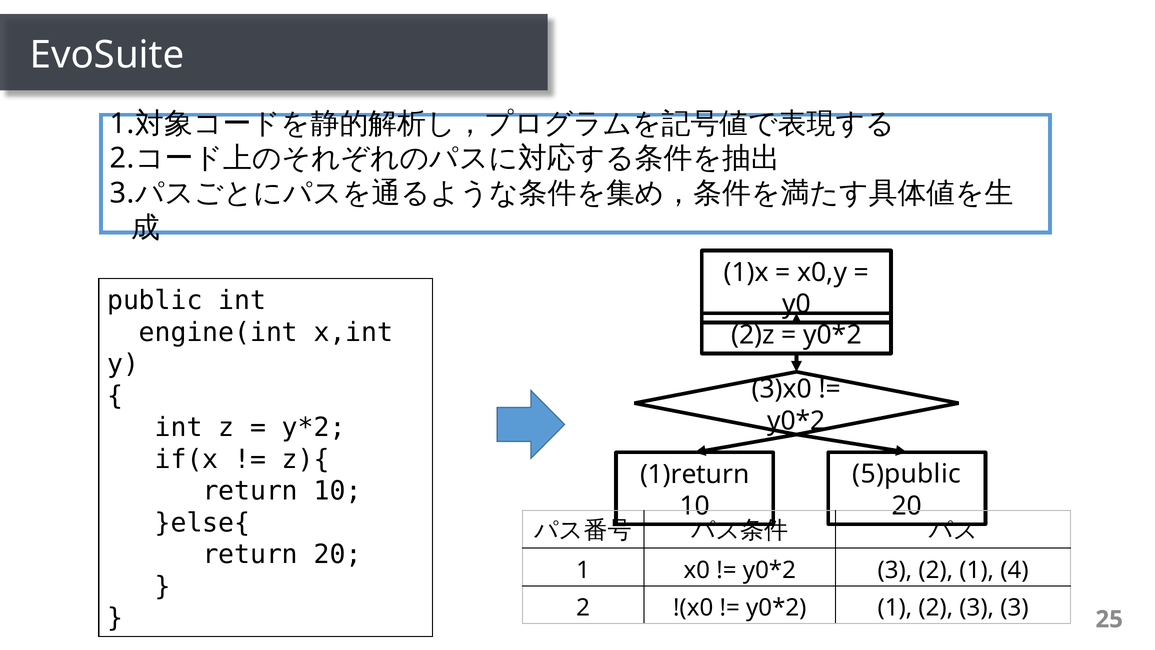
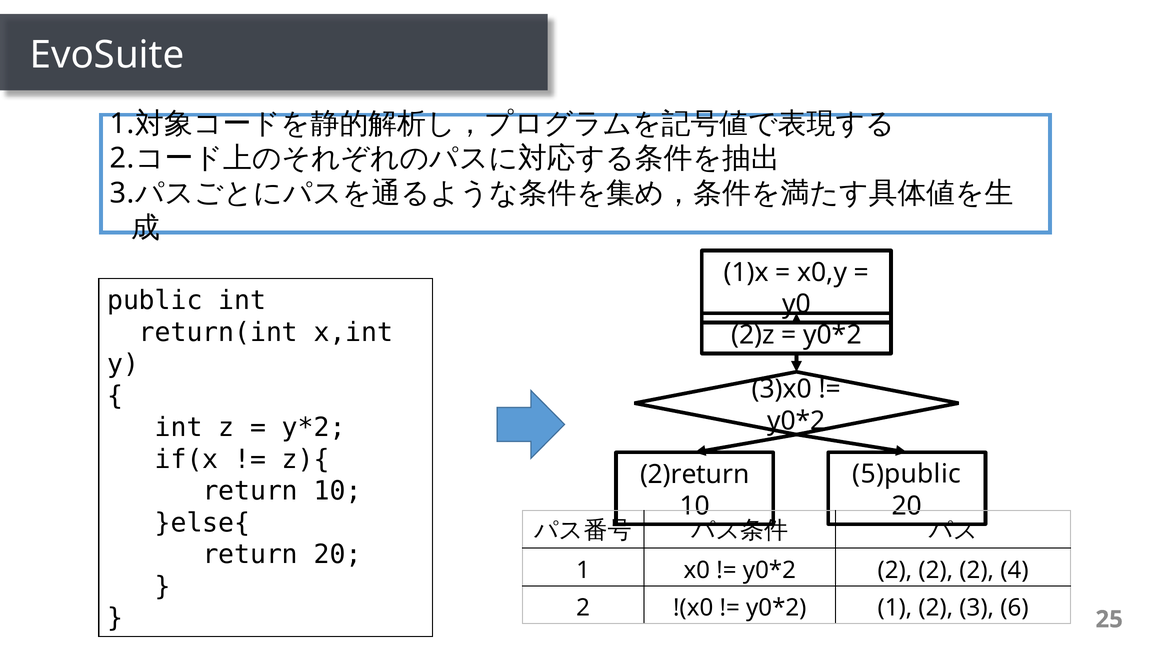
engine(int: engine(int -> return(int (218, 332)
1)return: 1)return -> 2)return (695, 474)
3: 3 -> 2 (895, 570)
1: 1 -> 2 (977, 570)
3 3: 3 -> 6 (1014, 608)
